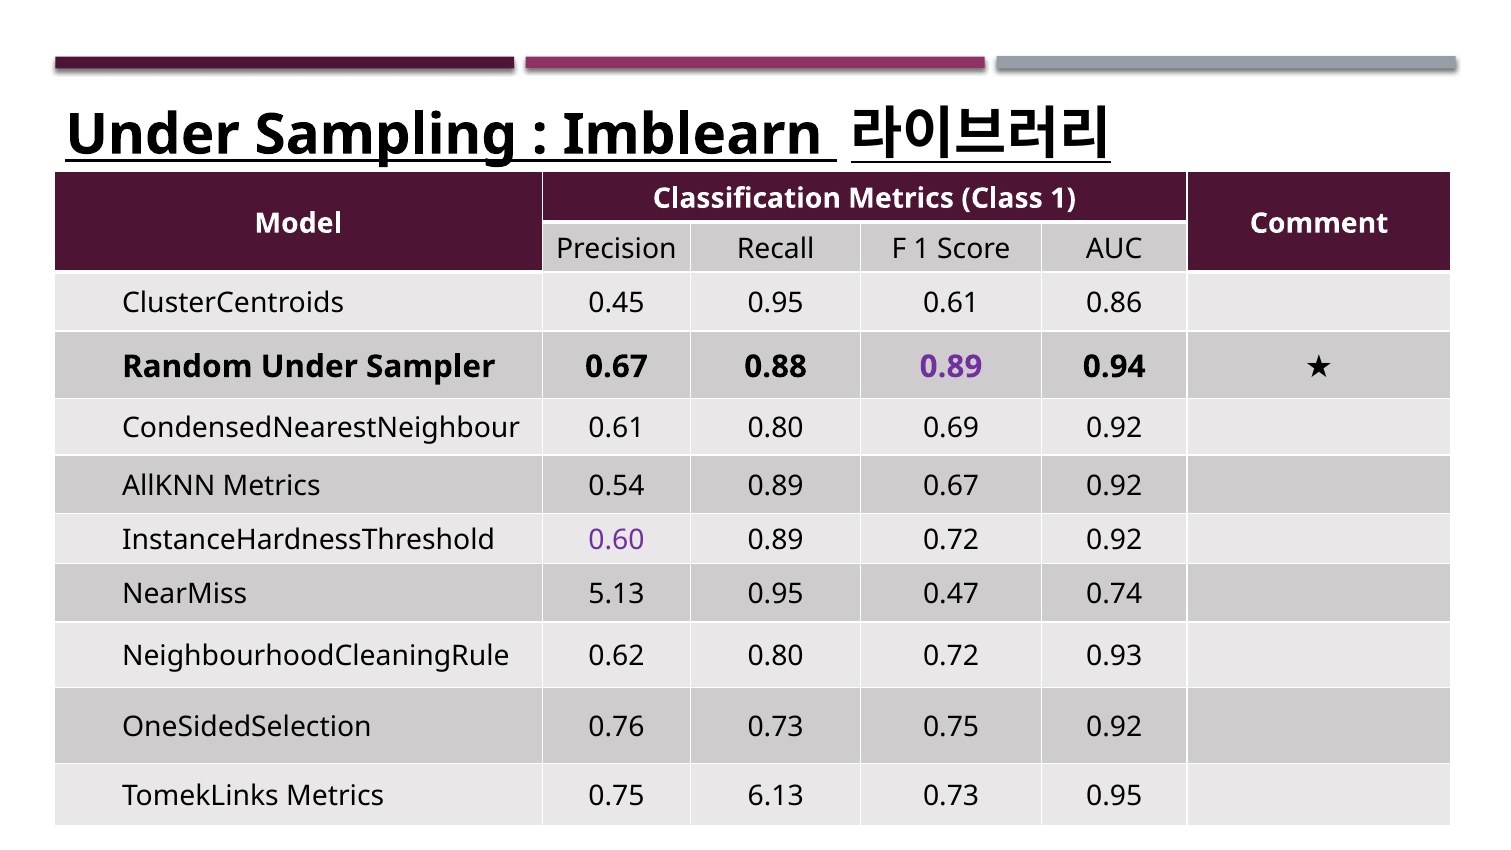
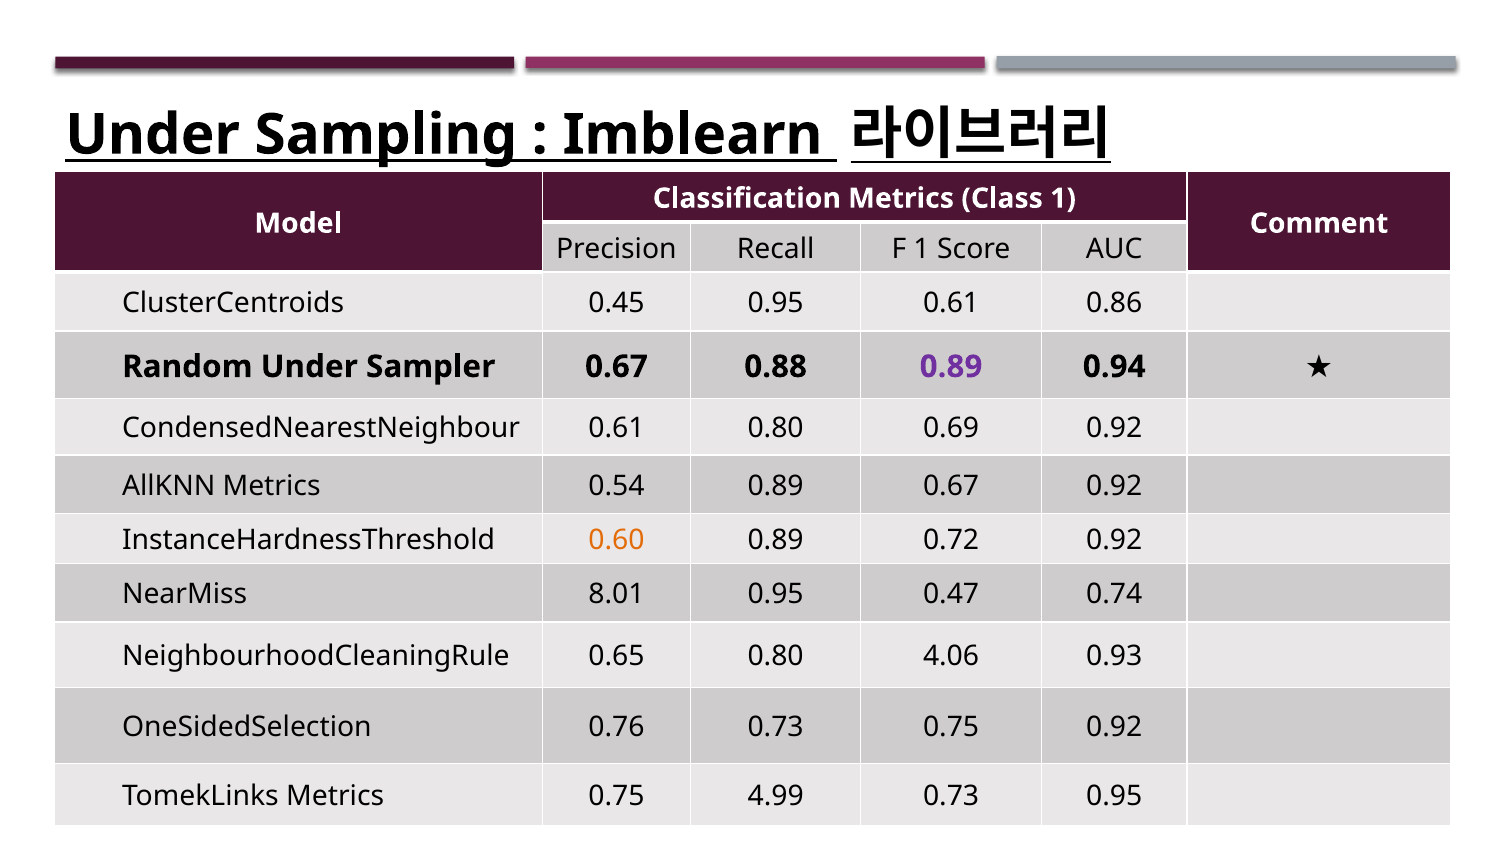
0.60 colour: purple -> orange (617, 540)
5.13: 5.13 -> 8.01 (617, 594)
0.62: 0.62 -> 0.65 (617, 656)
0.80 0.72: 0.72 -> 4.06 (951, 656)
6.13: 6.13 -> 4.99 (776, 796)
